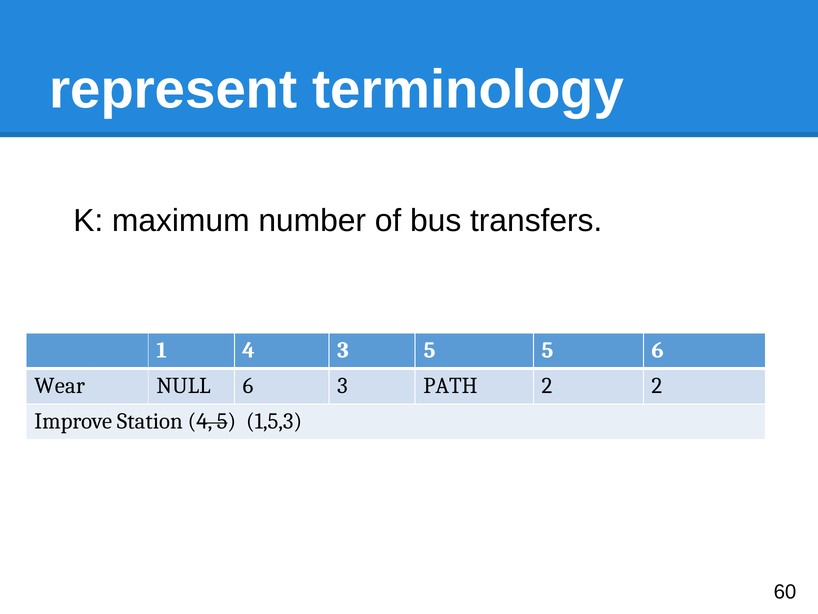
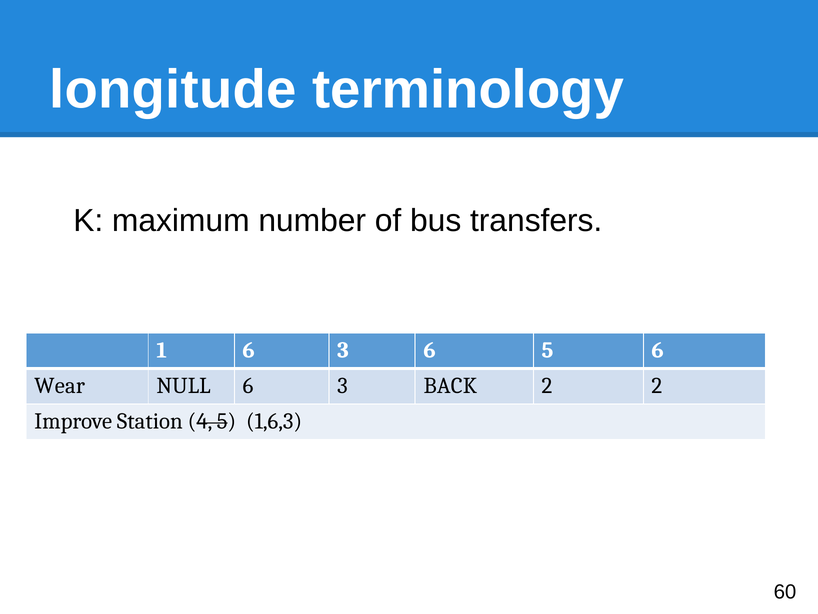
represent: represent -> longitude (173, 90)
1 4: 4 -> 6 (249, 350)
3 5: 5 -> 6 (430, 350)
PATH: PATH -> BACK (450, 385)
1,5,3: 1,5,3 -> 1,6,3 (274, 421)
